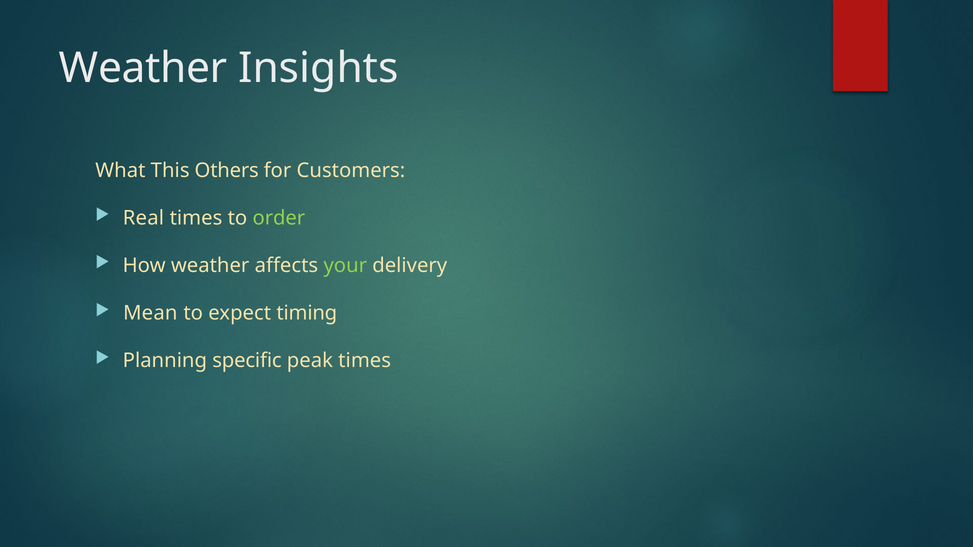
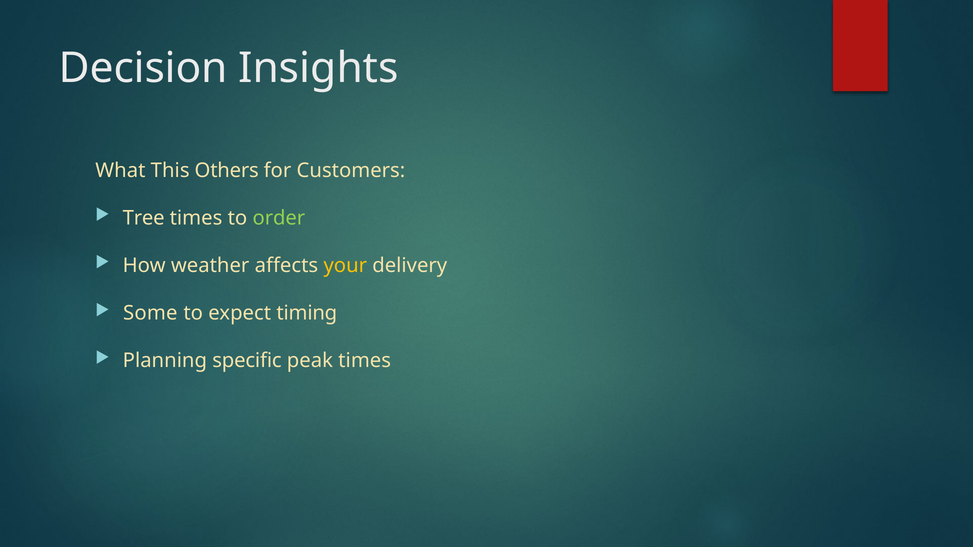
Weather: Weather -> Decision (143, 68)
Real: Real -> Tree (144, 218)
your colour: light green -> yellow (345, 266)
Mean: Mean -> Some (150, 313)
